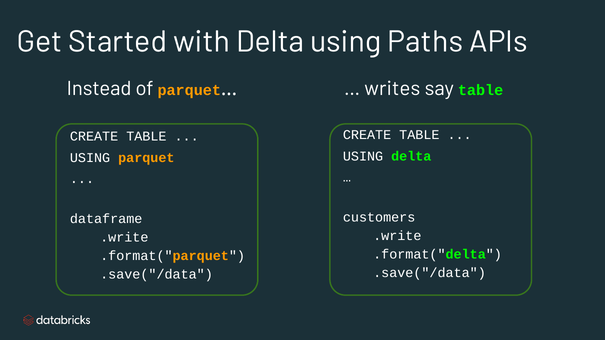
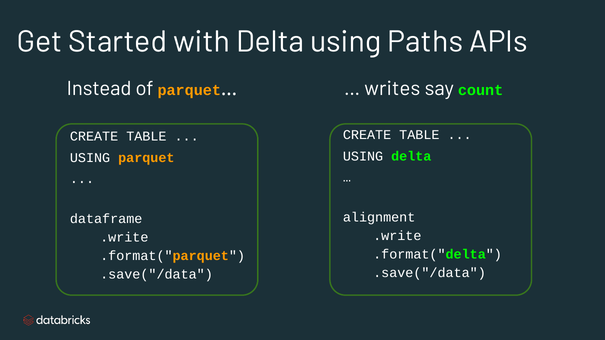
say table: table -> count (481, 90)
customers: customers -> alignment (379, 218)
